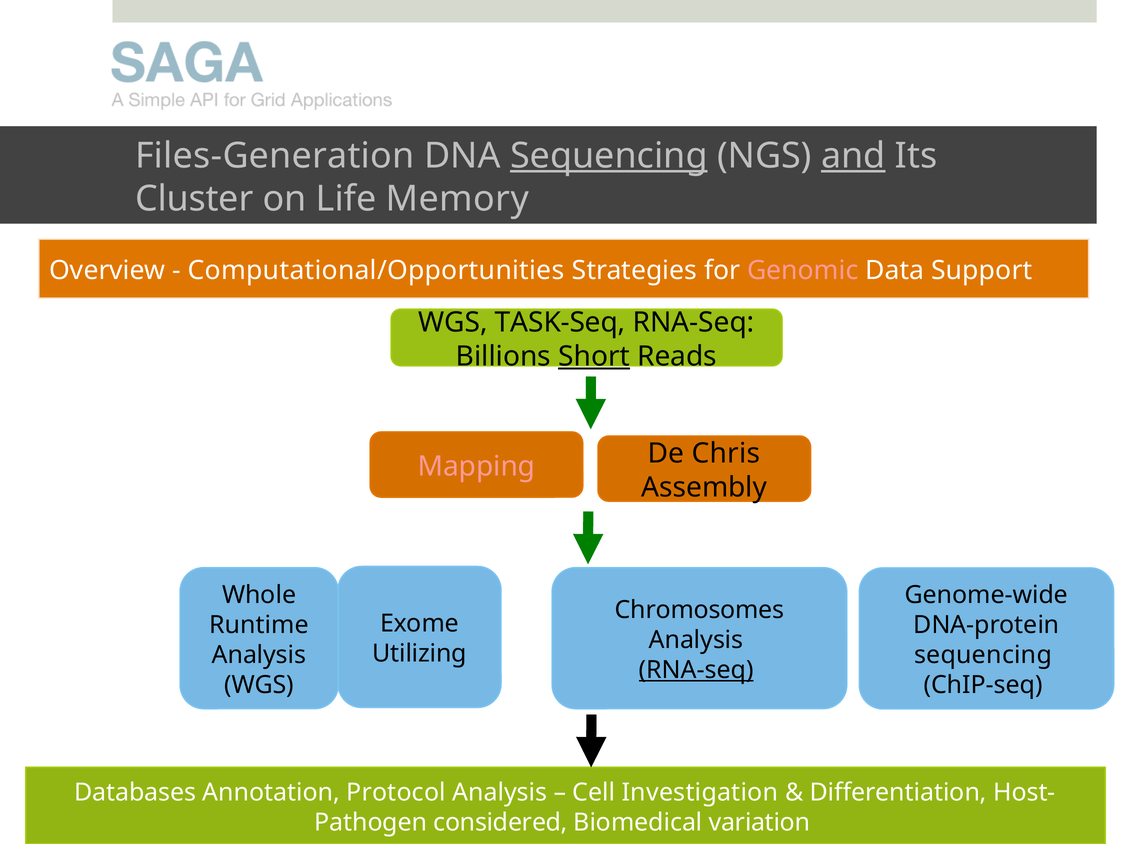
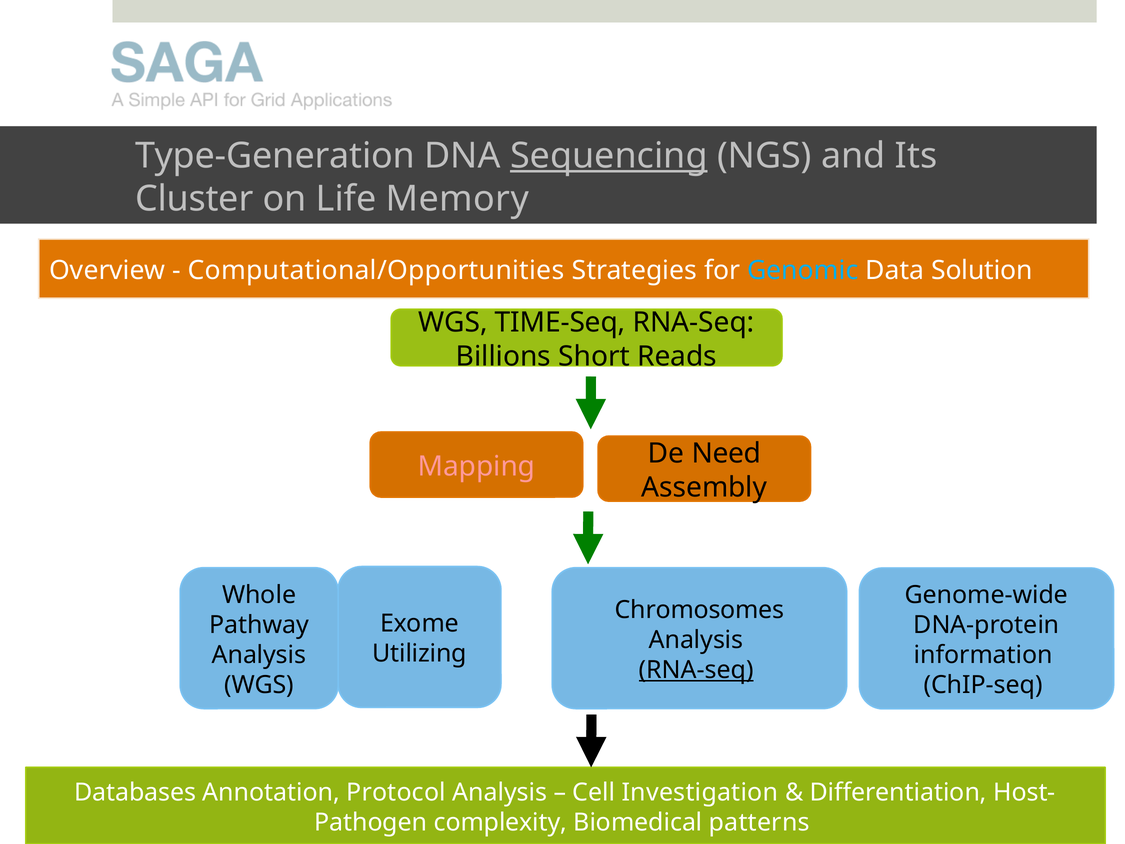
Files-Generation: Files-Generation -> Type-Generation (275, 156)
and underline: present -> none (853, 156)
Genomic colour: pink -> light blue (803, 270)
Support: Support -> Solution (982, 270)
TASK-Seq: TASK-Seq -> TIME-Seq (560, 322)
Short underline: present -> none (594, 356)
Chris: Chris -> Need (726, 454)
Runtime: Runtime -> Pathway (259, 625)
sequencing: sequencing -> information (983, 655)
considered: considered -> complexity (500, 822)
variation: variation -> patterns (759, 822)
